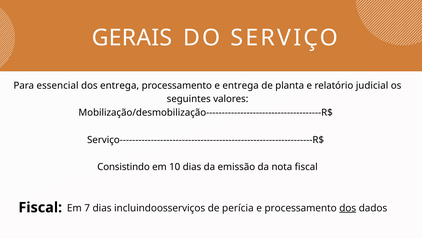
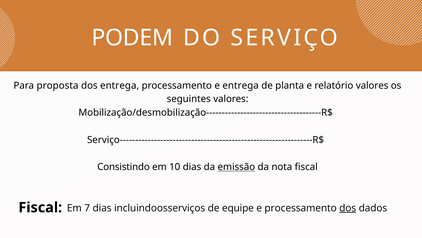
GERAIS: GERAIS -> PODEM (132, 38)
essencial: essencial -> proposta (58, 85)
relatório judicial: judicial -> valores (372, 85)
emissão underline: none -> present (236, 167)
perícia: perícia -> equipe (238, 207)
